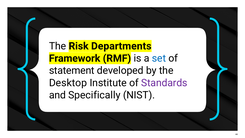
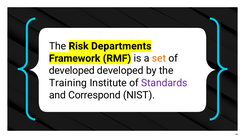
set colour: blue -> orange (159, 58)
statement: statement -> developed (72, 71)
Desktop: Desktop -> Training (68, 83)
Specifically: Specifically -> Correspond (94, 95)
